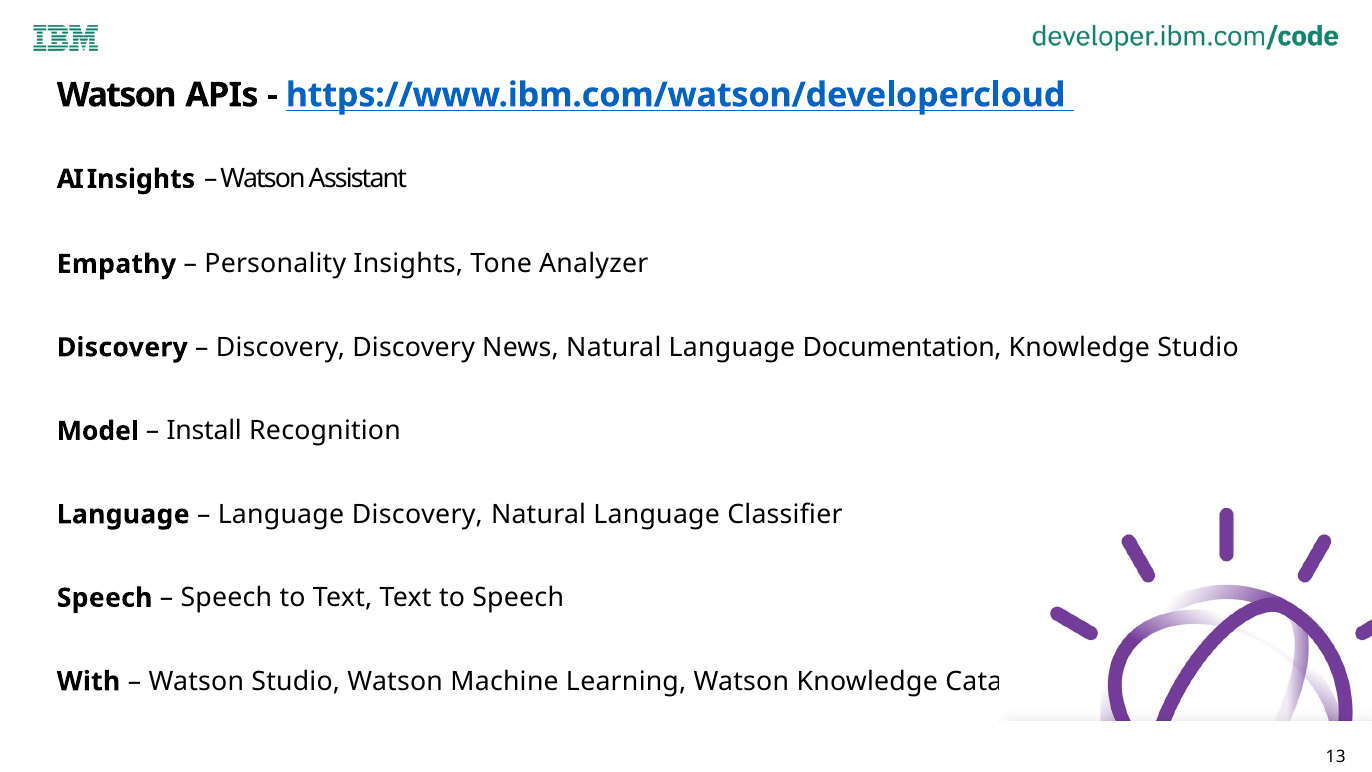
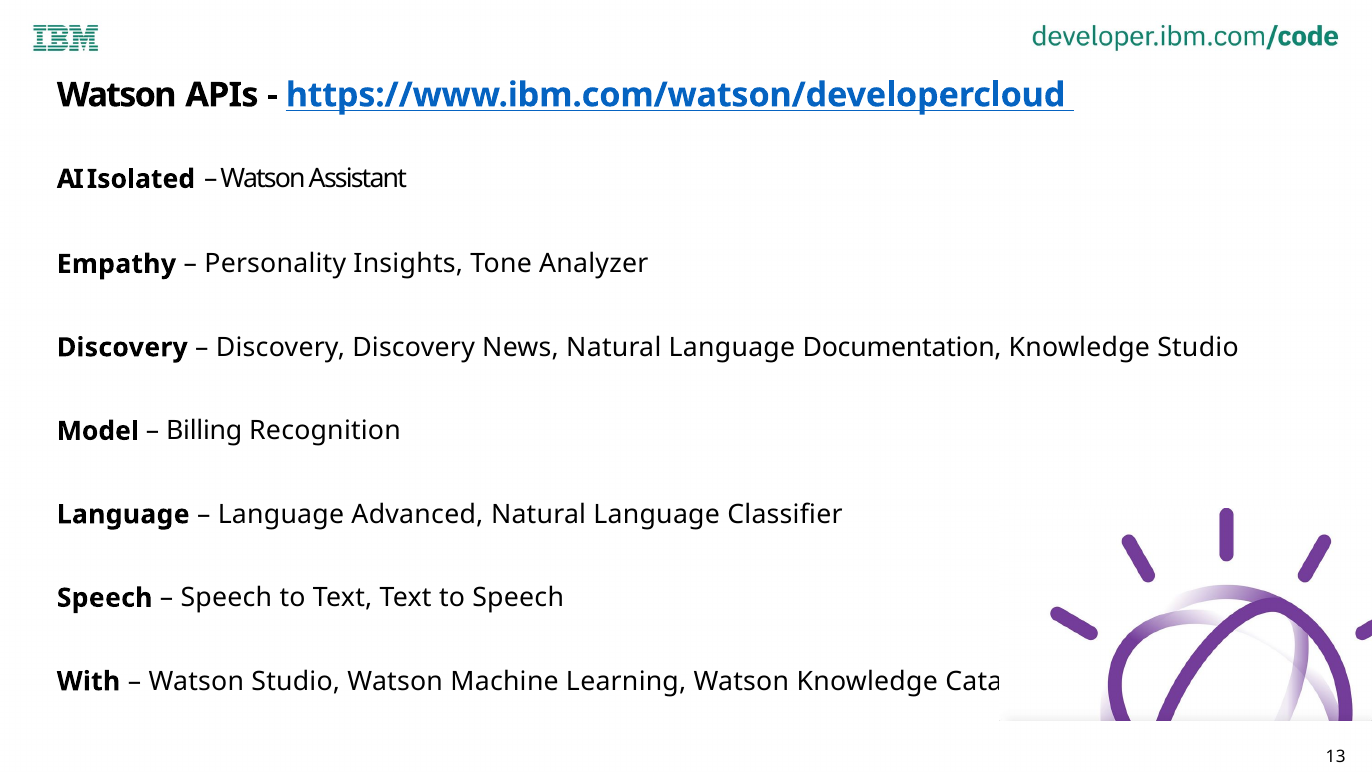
AI Insights: Insights -> Isolated (141, 179)
Install: Install -> Billing (204, 431)
Language Discovery: Discovery -> Advanced (417, 514)
